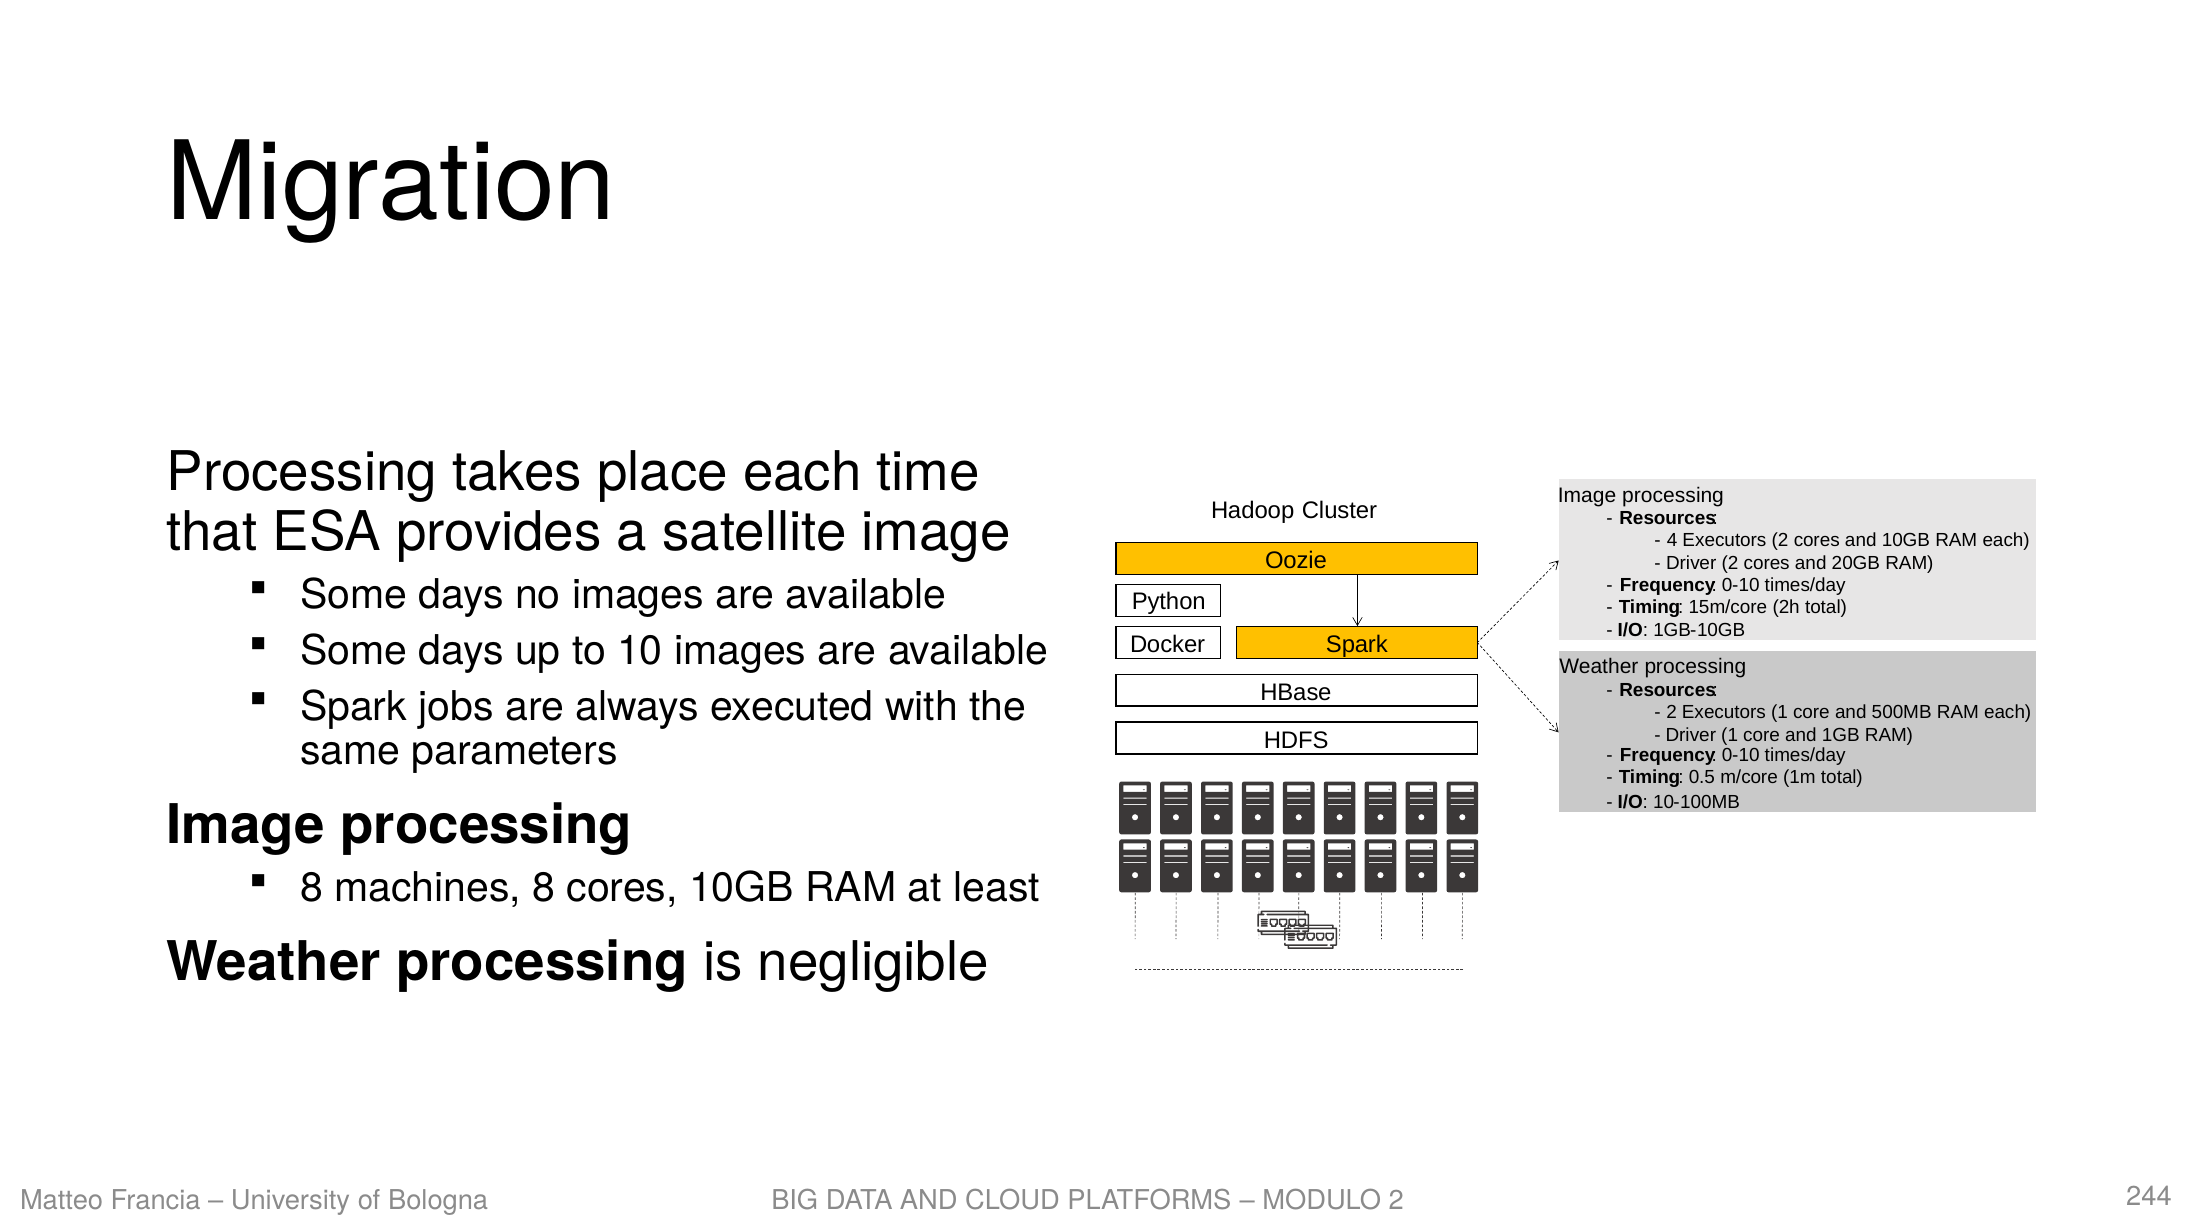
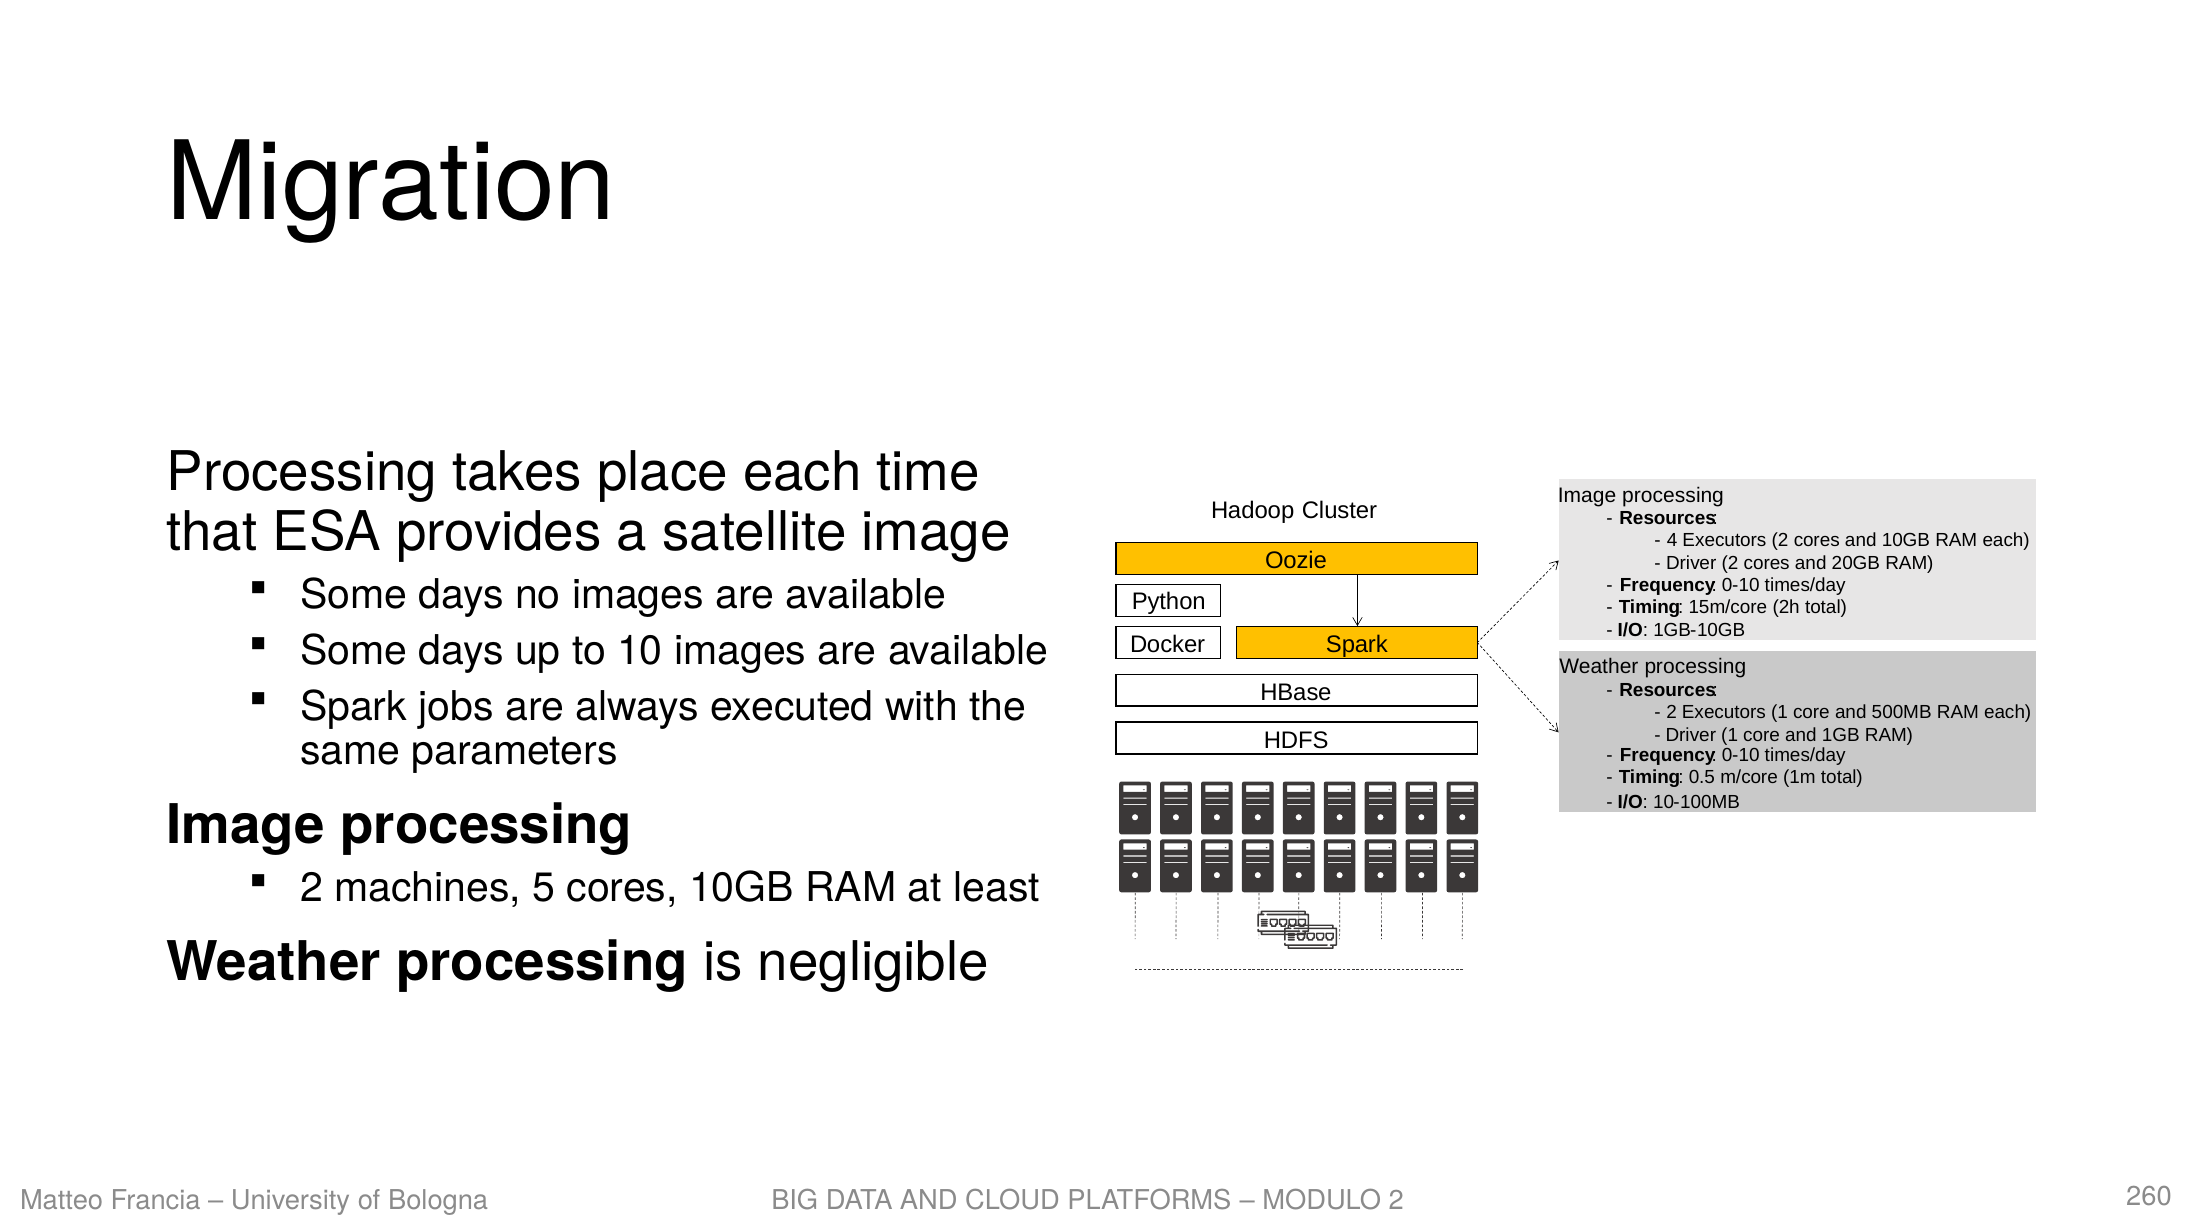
8: 8 -> 2 (312, 888)
machines 8: 8 -> 5 (544, 888)
244: 244 -> 260 (2149, 1197)
